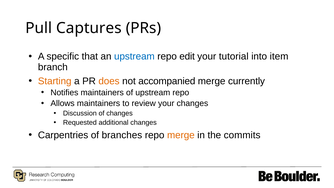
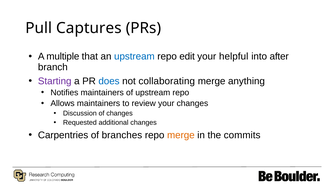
specific: specific -> multiple (63, 56)
tutorial: tutorial -> helpful (234, 56)
item: item -> after (279, 56)
Starting colour: orange -> purple (55, 81)
does colour: orange -> blue (109, 81)
accompanied: accompanied -> collaborating (167, 81)
currently: currently -> anything (246, 81)
